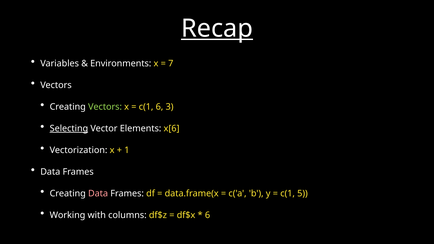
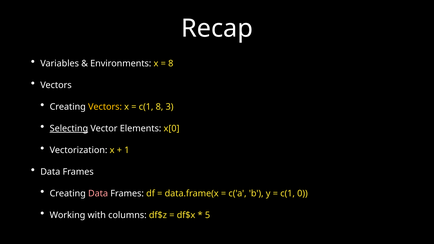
Recap underline: present -> none (217, 28)
7: 7 -> 8 (171, 64)
Vectors colour: light green -> yellow (105, 107)
c(1 6: 6 -> 8 (160, 107)
x[6: x[6 -> x[0 (172, 129)
5: 5 -> 0 (302, 194)
6: 6 -> 5 (208, 215)
